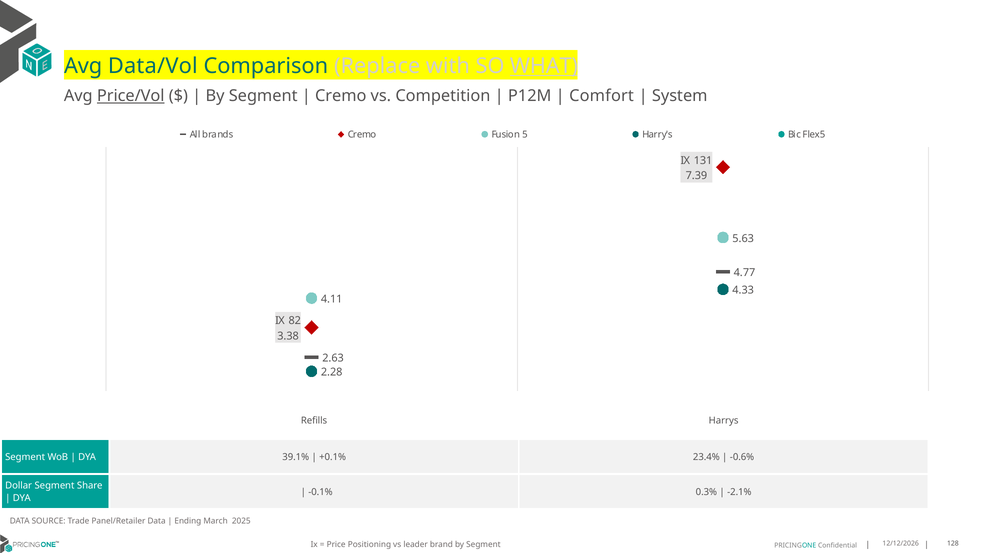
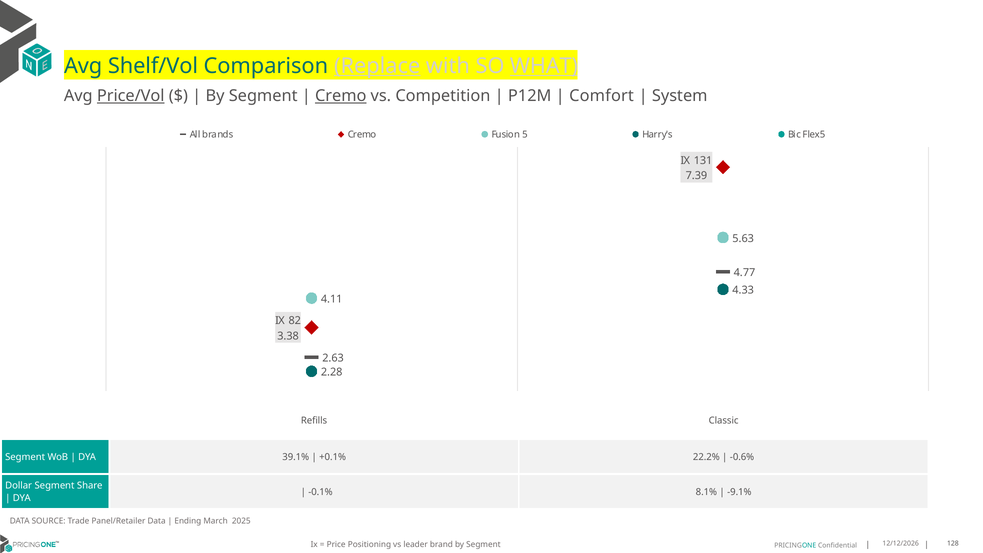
Data/Vol: Data/Vol -> Shelf/Vol (153, 66)
Replace underline: none -> present (377, 66)
Cremo underline: none -> present (341, 96)
Harrys: Harrys -> Classic (724, 421)
23.4%: 23.4% -> 22.2% (706, 457)
0.3%: 0.3% -> 8.1% (706, 492)
-2.1%: -2.1% -> -9.1% (739, 492)
